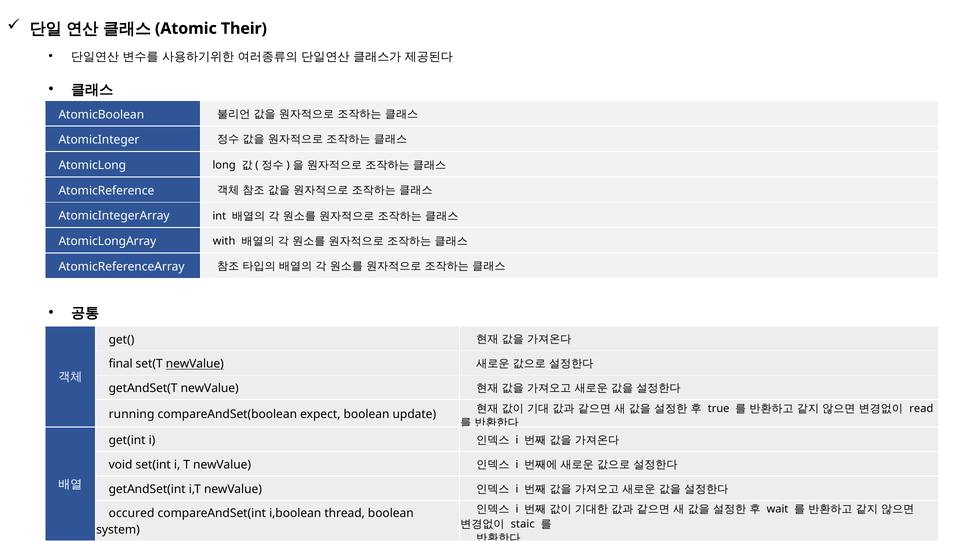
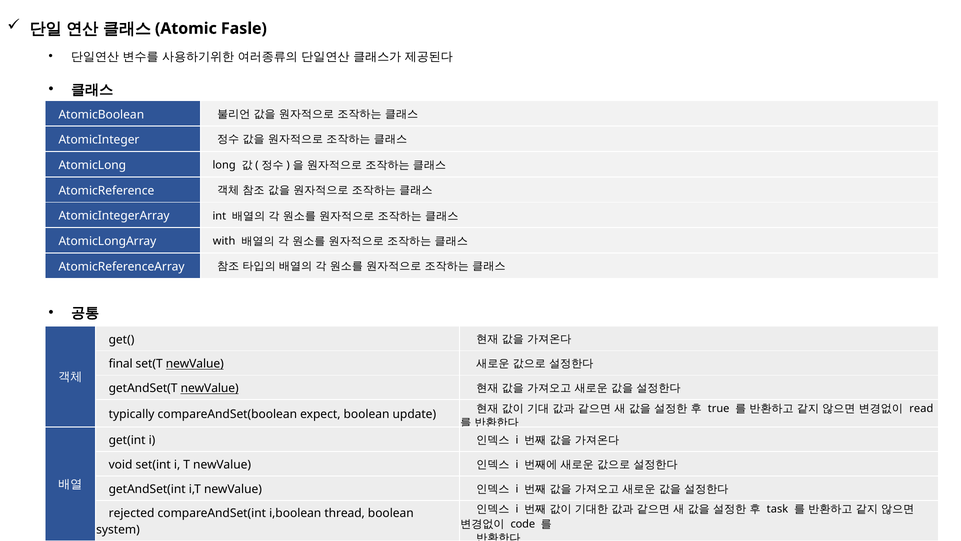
Their: Their -> Fasle (244, 28)
newValue underline: none -> present (210, 388)
running: running -> typically (132, 414)
wait: wait -> task (777, 509)
occured: occured -> rejected (132, 513)
staic: staic -> code (523, 524)
